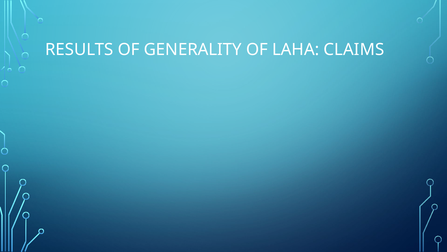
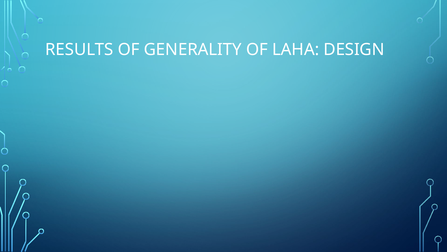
CLAIMS: CLAIMS -> DESIGN (354, 50)
